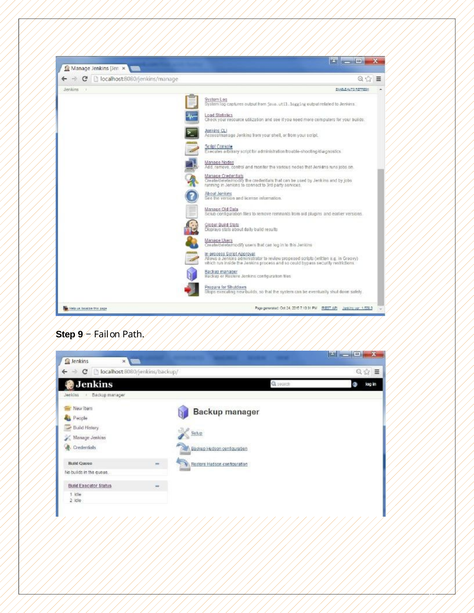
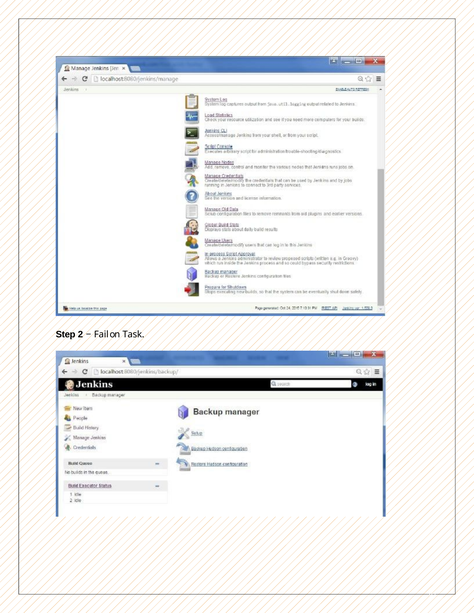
9: 9 -> 2 (80, 335)
Path: Path -> Task (133, 335)
